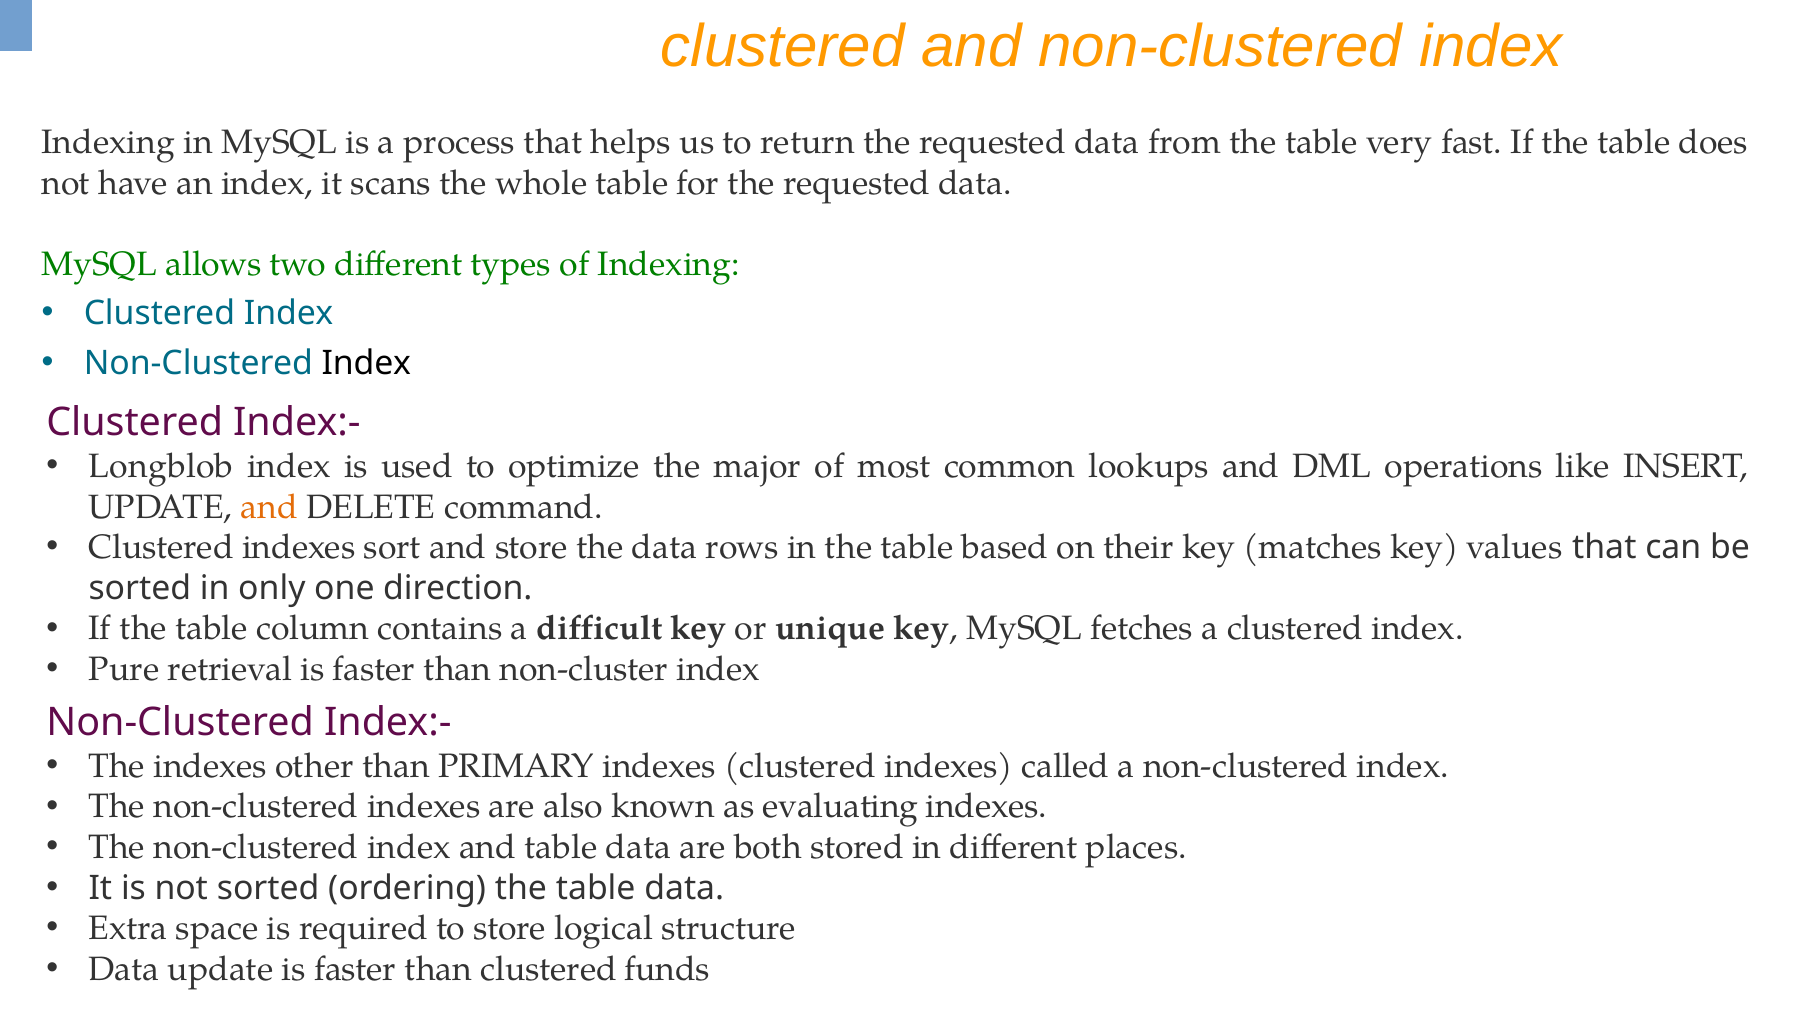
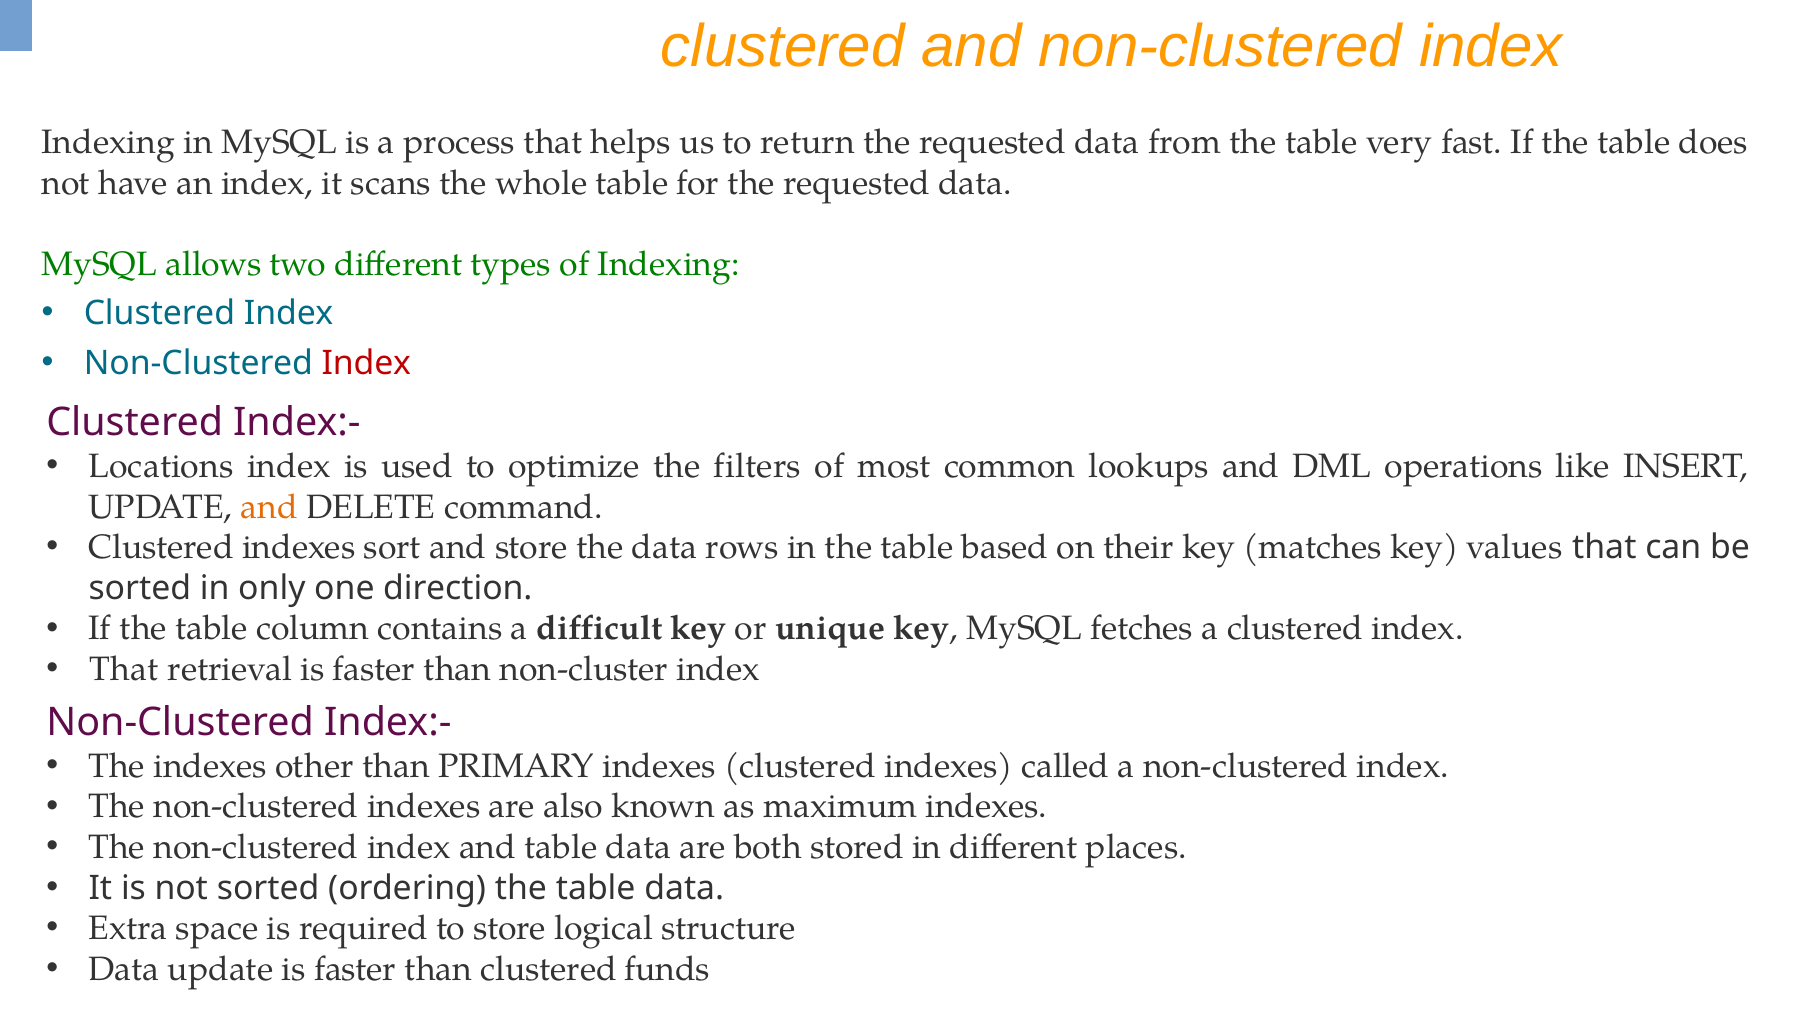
Index colour: black -> red (366, 363)
Longblob: Longblob -> Locations (161, 466)
major: major -> filters (758, 466)
Pure: Pure -> That (124, 669)
evaluating: evaluating -> maximum (840, 806)
